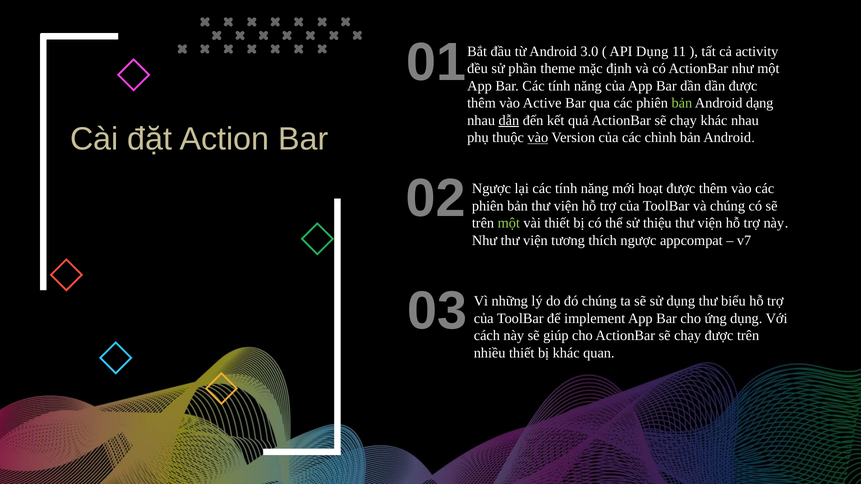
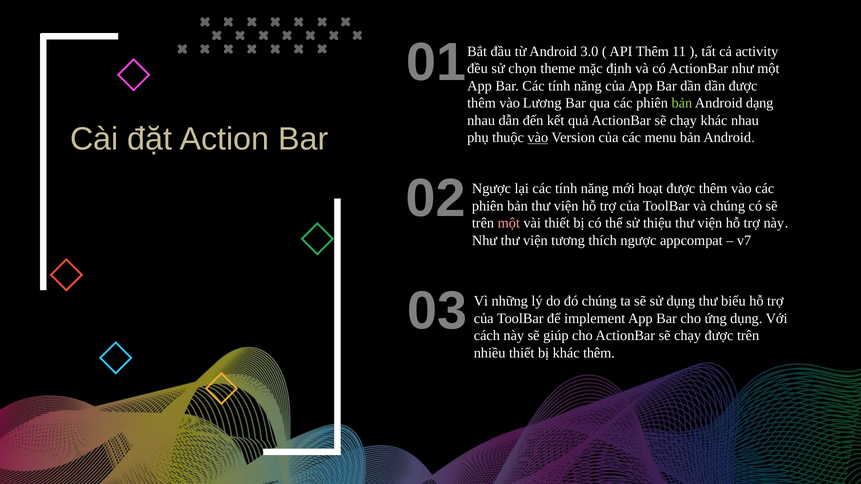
API Dụng: Dụng -> Thêm (652, 52)
phần: phần -> chọn (523, 69)
Active: Active -> Lương (542, 103)
dẫn underline: present -> none (509, 120)
chình: chình -> menu (661, 138)
một colour: light green -> pink (509, 223)
khác quan: quan -> thêm (599, 353)
